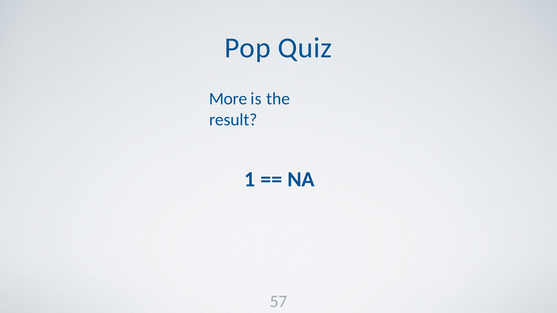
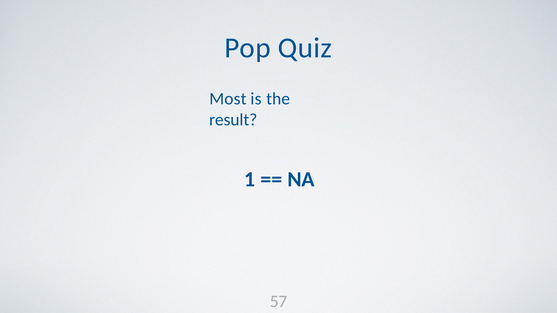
More: More -> Most (228, 99)
